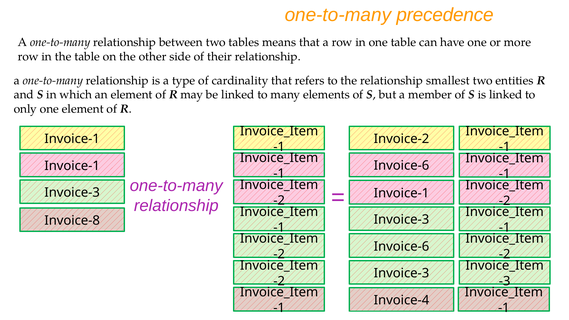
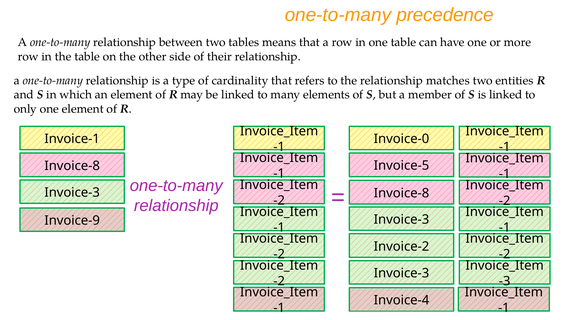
smallest: smallest -> matches (448, 80)
Invoice-2: Invoice-2 -> Invoice-0 (401, 139)
Invoice-6: Invoice-6 -> Invoice-5 (401, 166)
Invoice-1: Invoice-1 -> Invoice-8 (72, 166)
Invoice-1: Invoice-1 -> Invoice-8 (401, 193)
Invoice-8: Invoice-8 -> Invoice-9 (72, 221)
Invoice-6: Invoice-6 -> Invoice-2 (401, 246)
